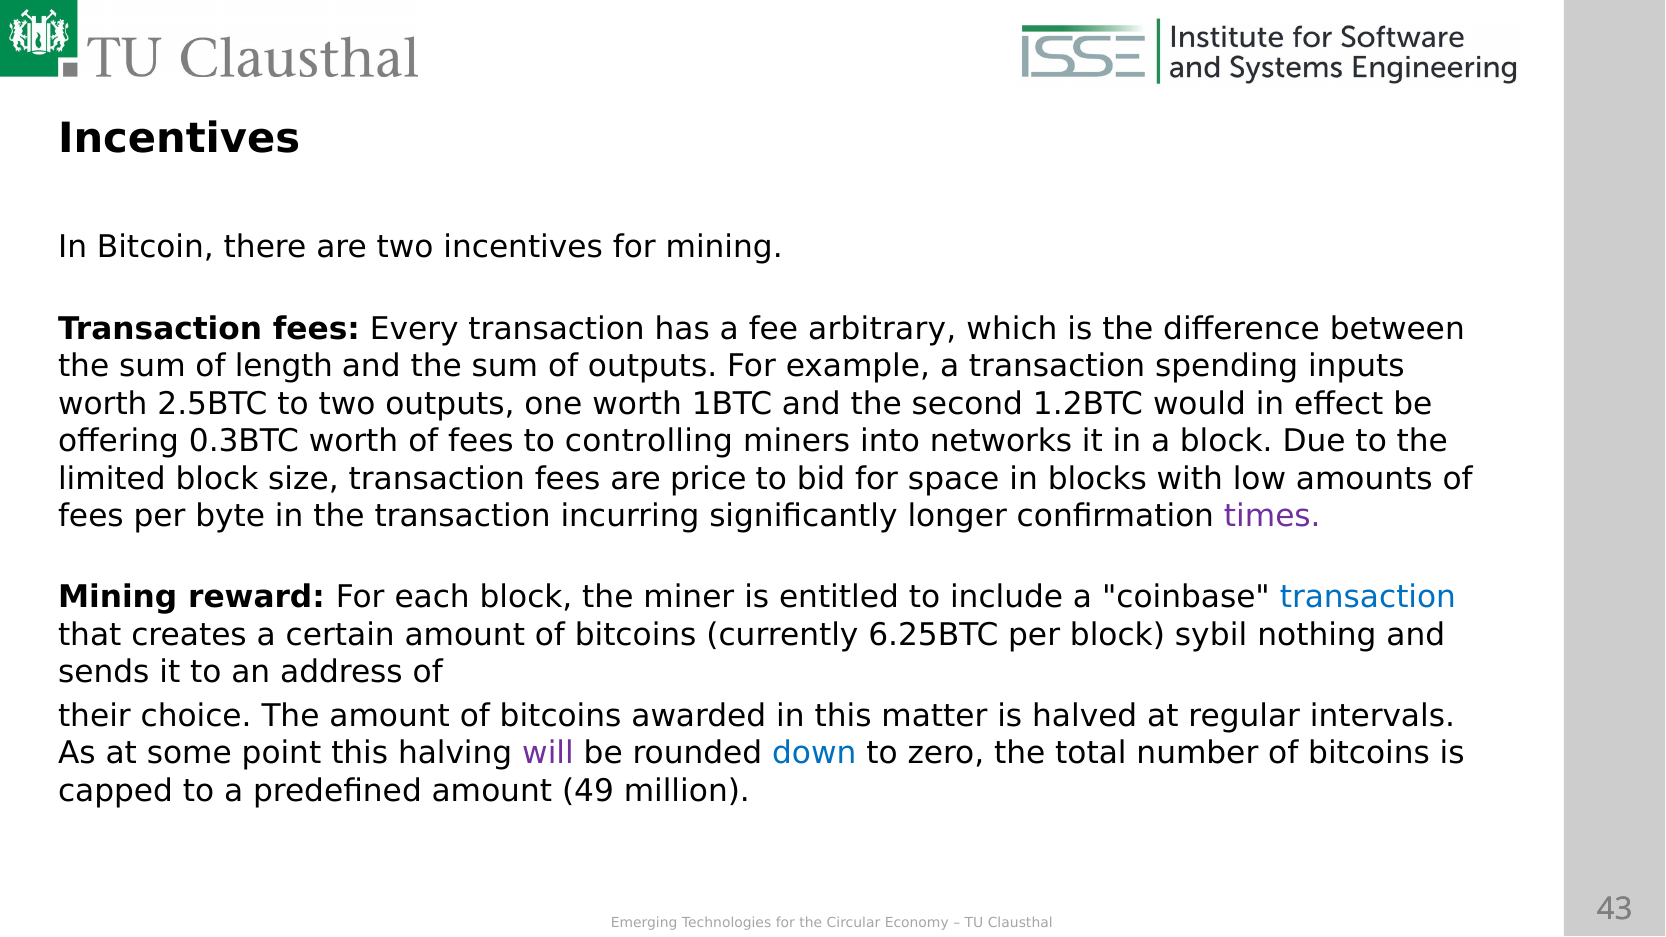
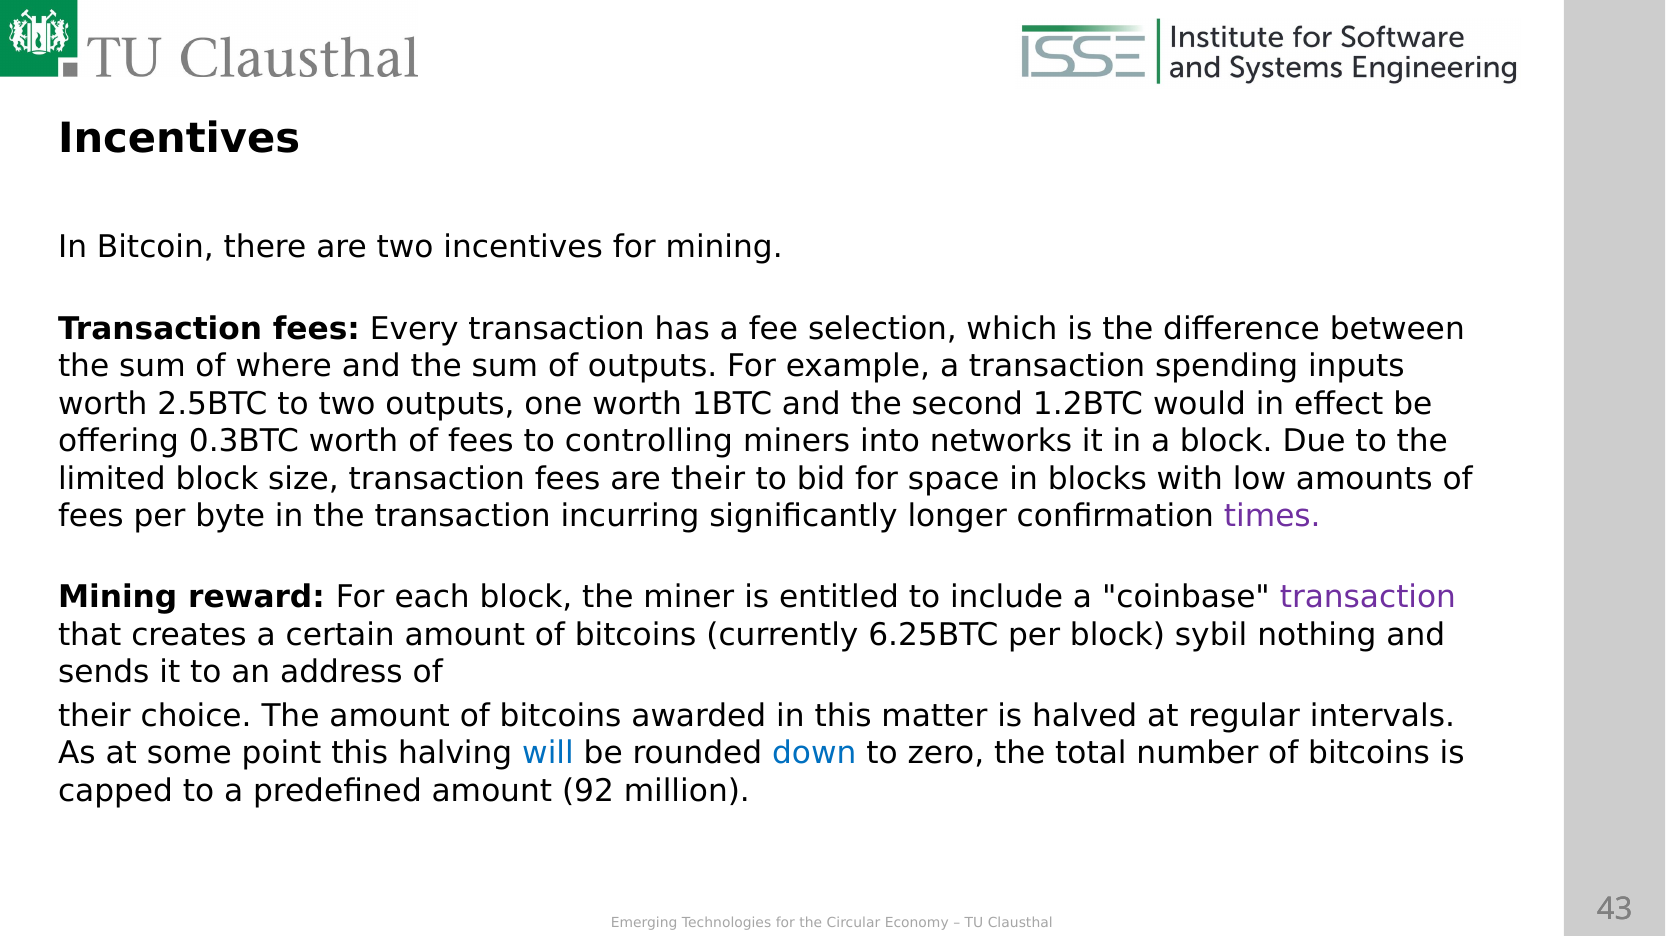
arbitrary: arbitrary -> selection (882, 329)
length: length -> where (284, 366)
are price: price -> their (708, 479)
transaction colour: blue -> purple (1368, 598)
will colour: purple -> blue (548, 754)
49: 49 -> 92 (588, 791)
